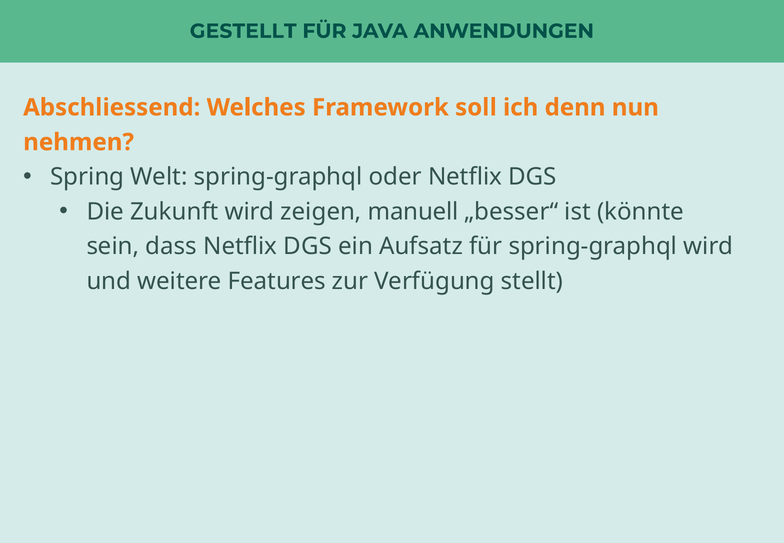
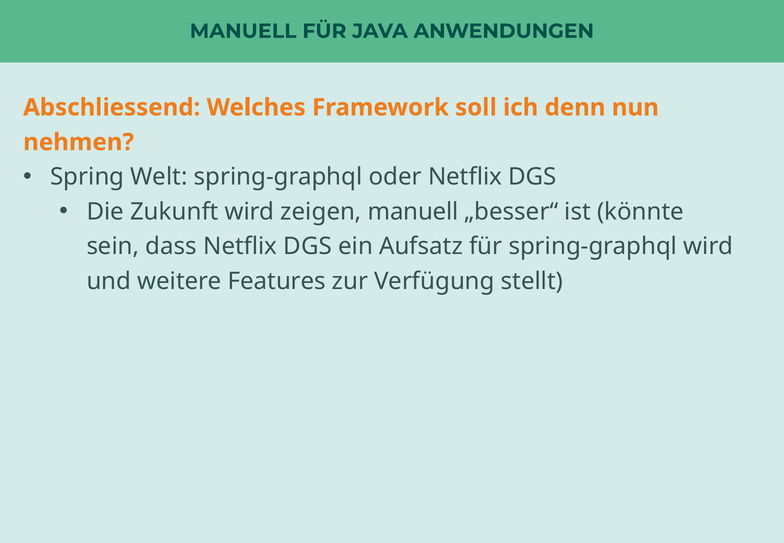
GESTELLT: GESTELLT -> MANUELL (243, 31)
